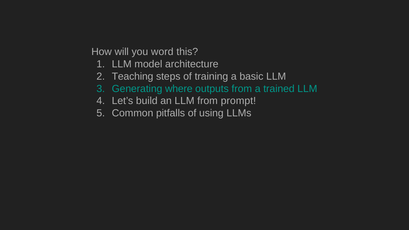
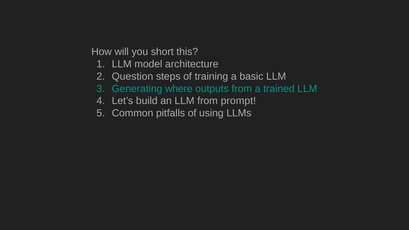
word: word -> short (162, 52)
Teaching: Teaching -> Question (132, 76)
